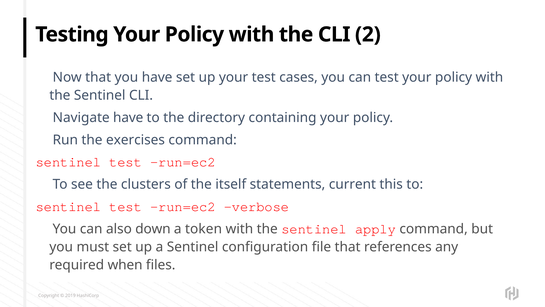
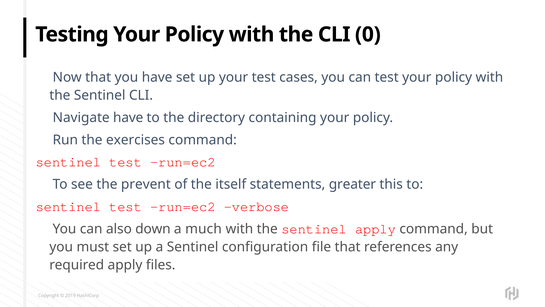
2: 2 -> 0 (368, 34)
clusters: clusters -> prevent (146, 184)
current: current -> greater (352, 184)
token: token -> much (203, 229)
required when: when -> apply (125, 265)
